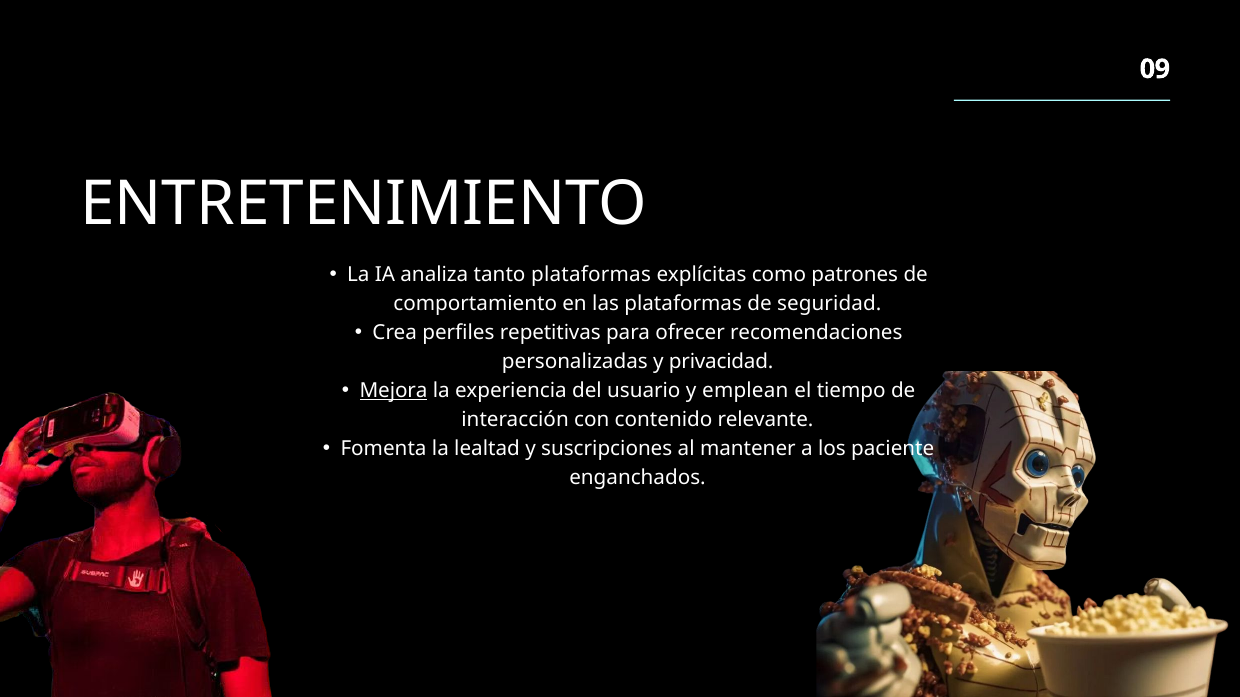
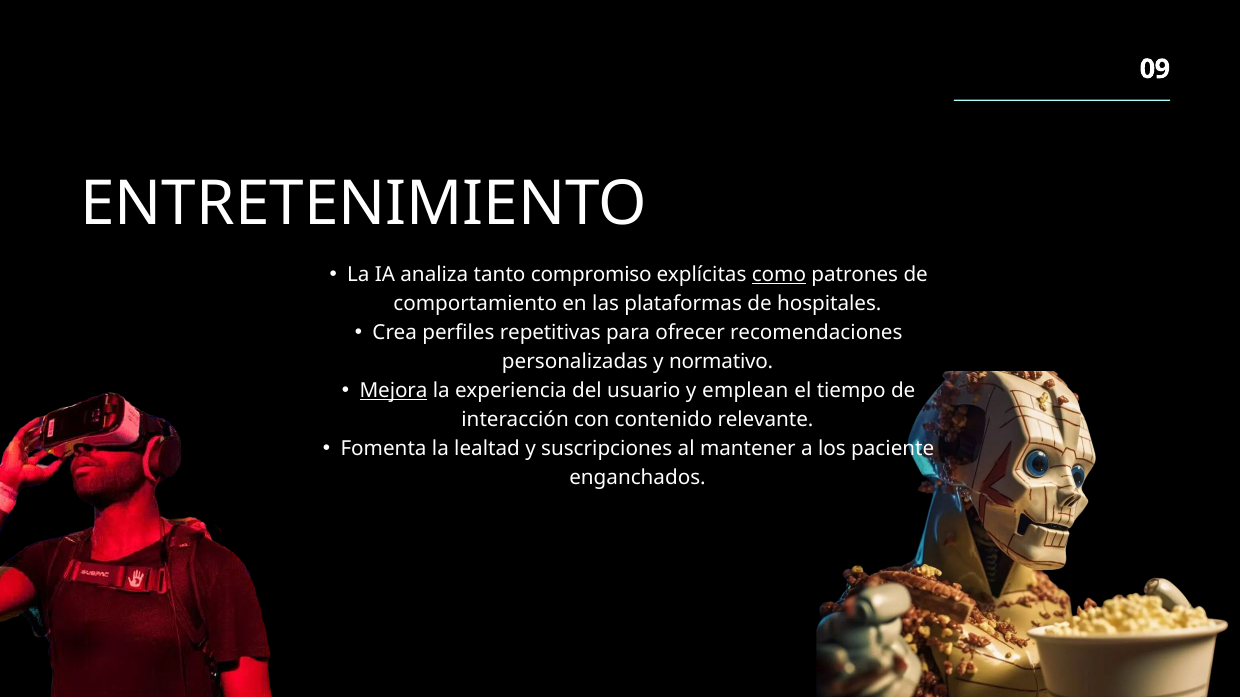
tanto plataformas: plataformas -> compromiso (591, 275)
como underline: none -> present (779, 275)
seguridad: seguridad -> hospitales (829, 304)
privacidad: privacidad -> normativo (721, 362)
